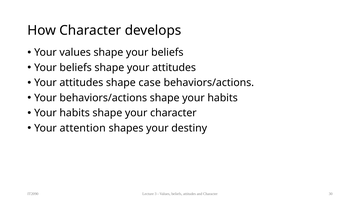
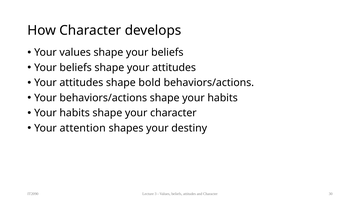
case: case -> bold (150, 83)
